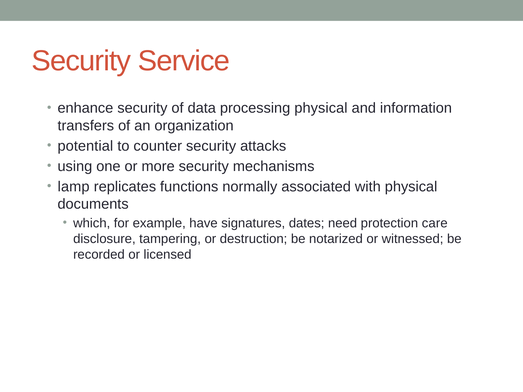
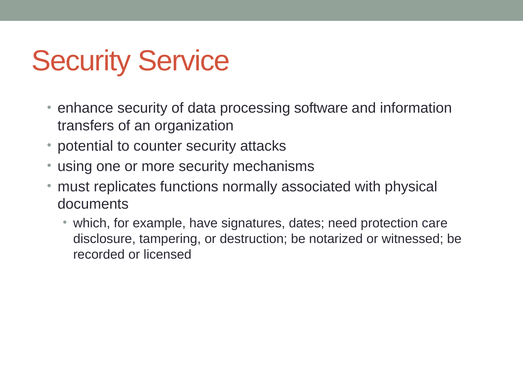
processing physical: physical -> software (321, 108)
lamp: lamp -> must (74, 187)
